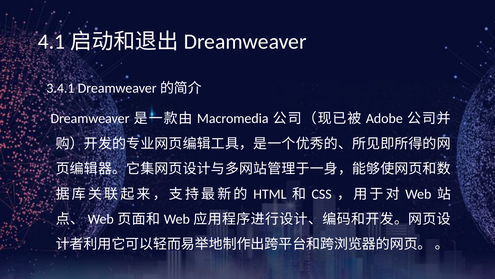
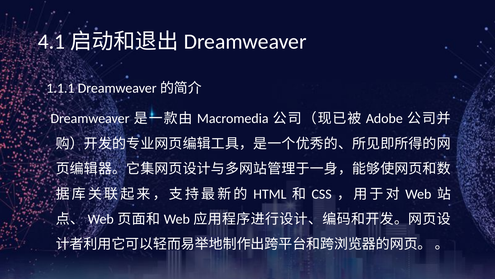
3.4.1: 3.4.1 -> 1.1.1 (60, 88)
